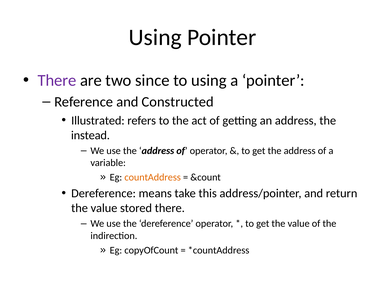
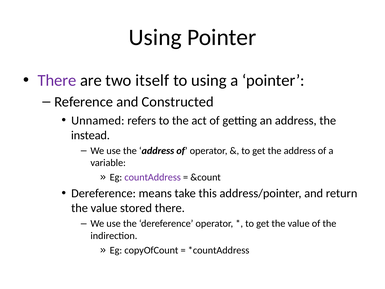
since: since -> itself (152, 80)
Illustrated: Illustrated -> Unnamed (98, 120)
countAddress colour: orange -> purple (153, 177)
